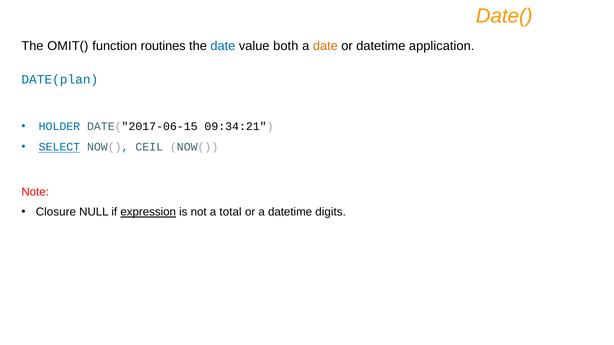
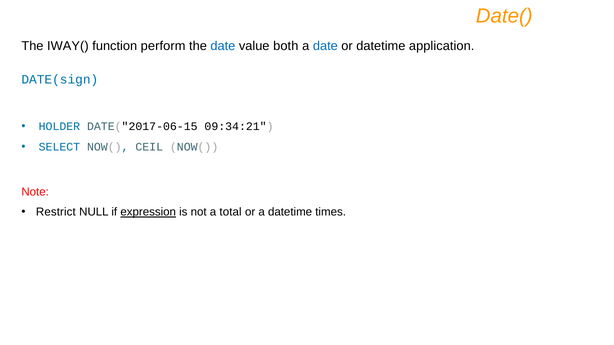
OMIT(: OMIT( -> IWAY( (68, 46)
routines: routines -> perform (163, 46)
date colour: orange -> blue (325, 46)
DATE(plan: DATE(plan -> DATE(sign (60, 80)
SELECT underline: present -> none (59, 147)
Closure: Closure -> Restrict (56, 212)
digits: digits -> times (331, 212)
